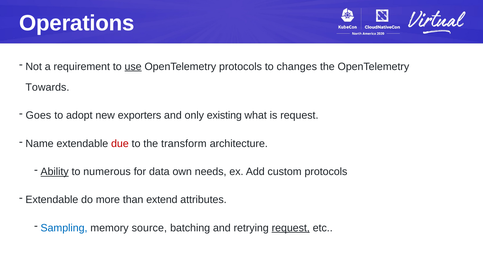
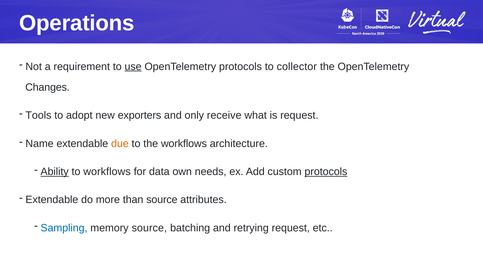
changes: changes -> collector (297, 66)
Towards: Towards -> Changes (48, 87)
Goes: Goes -> Tools (38, 115)
existing: existing -> receive (224, 115)
due colour: red -> orange (120, 143)
the transform: transform -> workflows (184, 143)
to numerous: numerous -> workflows (107, 171)
protocols underline: none -> present (326, 171)
than extend: extend -> source (162, 200)
request underline: present -> none (291, 228)
